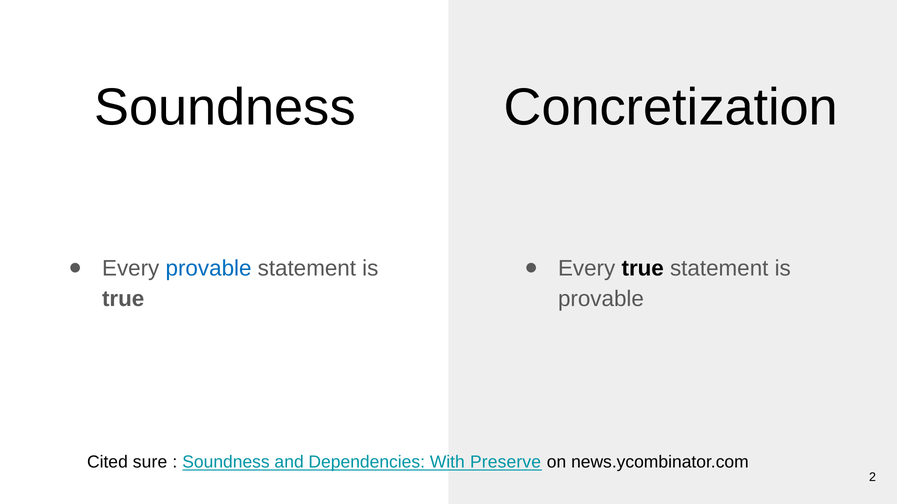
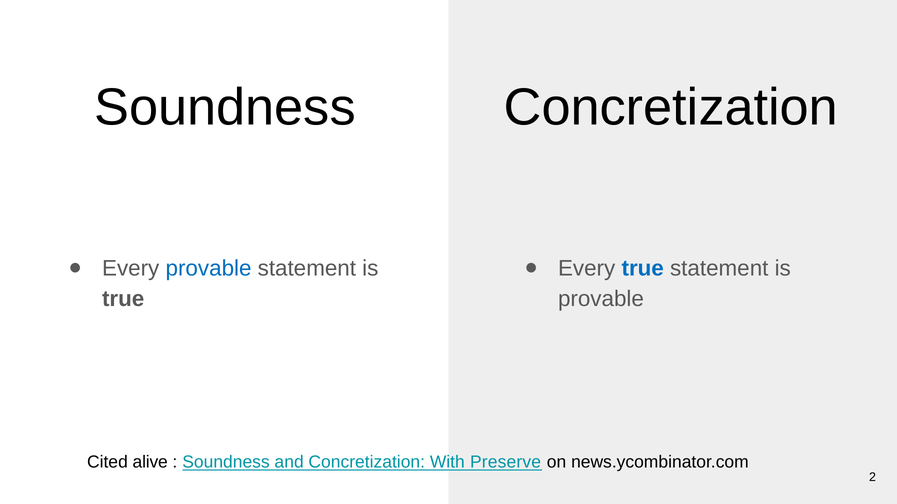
true colour: black -> blue (643, 268)
sure: sure -> alive (150, 463)
and Dependencies: Dependencies -> Concretization (367, 463)
